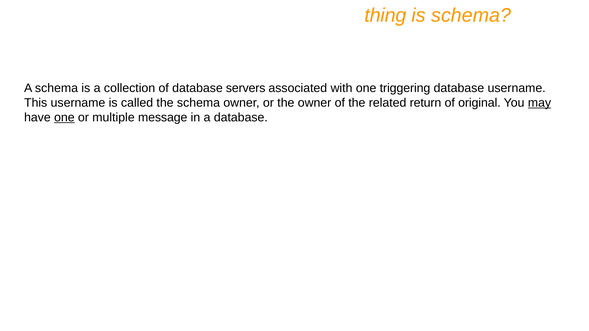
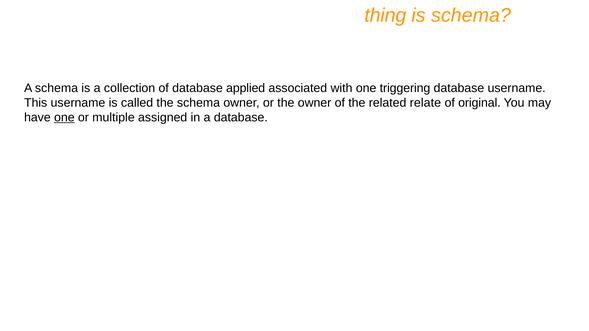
servers: servers -> applied (246, 88)
return: return -> relate (425, 103)
may underline: present -> none (539, 103)
message: message -> assigned (163, 118)
